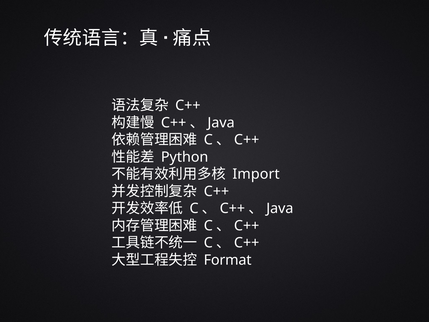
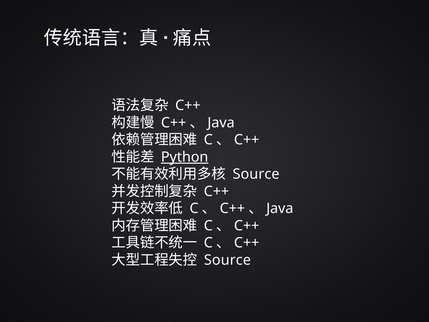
Python underline: none -> present (185, 157)
Import: Import -> Source (256, 174)
Format: Format -> Source (227, 260)
